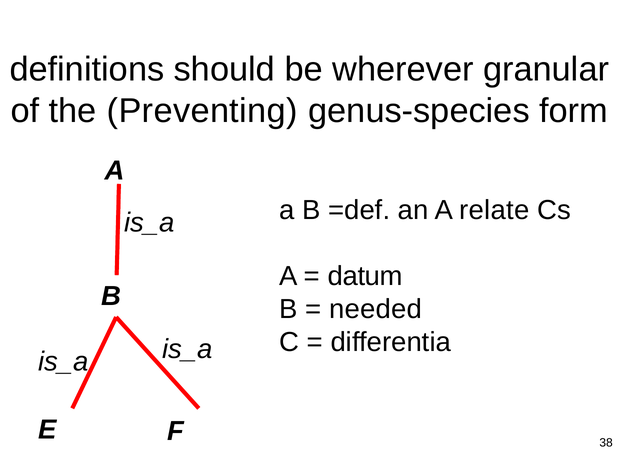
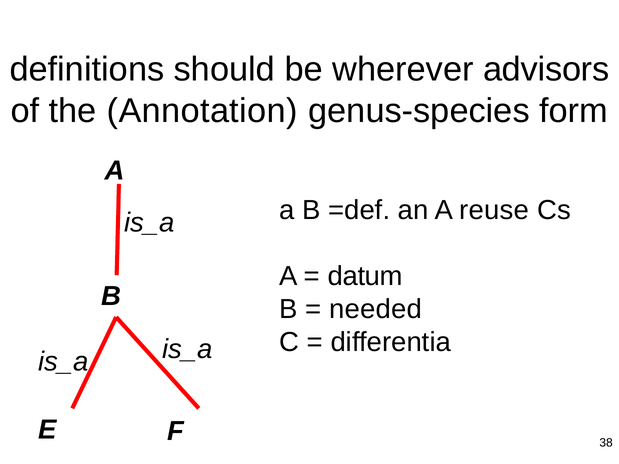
granular: granular -> advisors (546, 69)
Preventing: Preventing -> Annotation (202, 111)
relate: relate -> reuse (494, 210)
